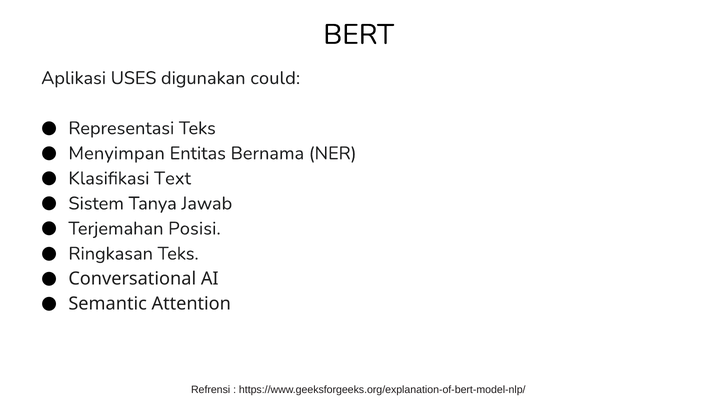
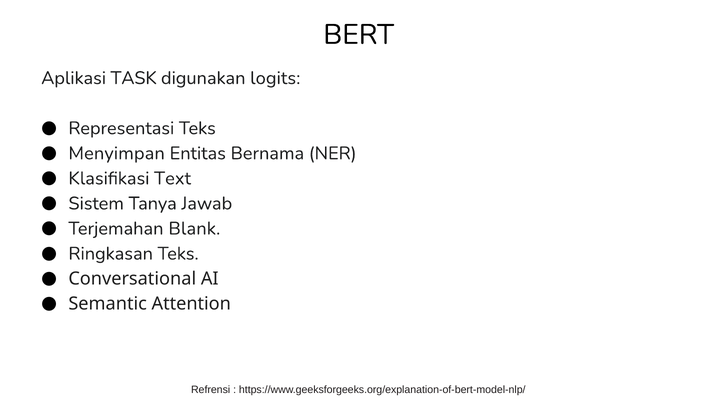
USES: USES -> TASK (134, 78)
could: could -> logits (275, 78)
Posisi: Posisi -> Blank (194, 228)
